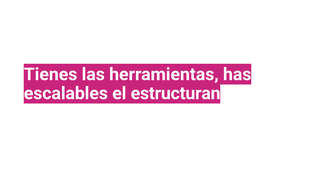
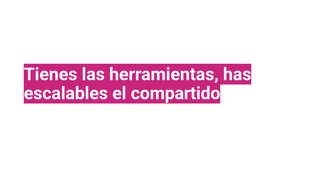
estructuran: estructuran -> compartido (176, 93)
